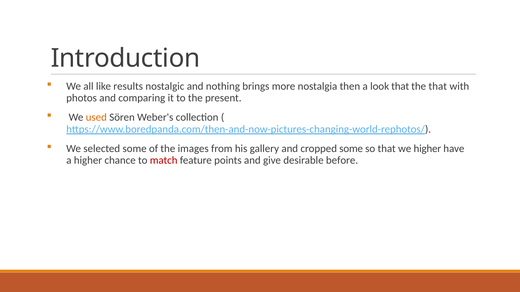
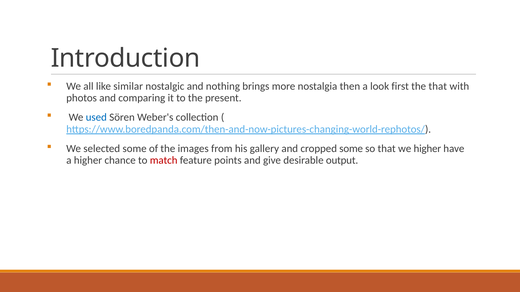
results: results -> similar (128, 86)
look that: that -> first (400, 86)
used colour: orange -> blue (96, 117)
before: before -> output (342, 160)
